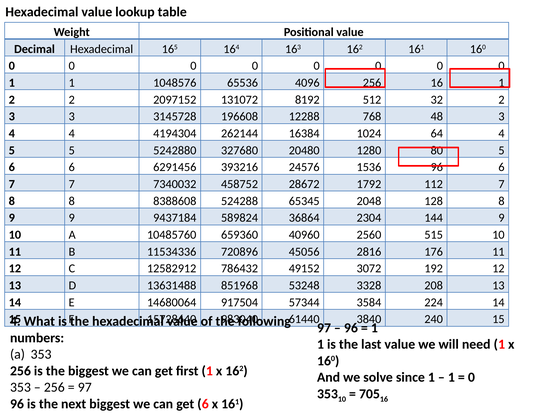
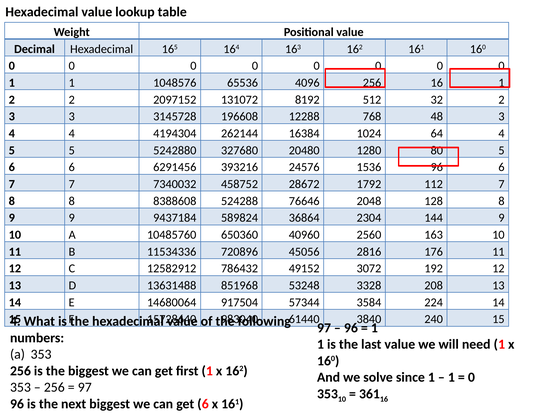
65345: 65345 -> 76646 (304, 201)
659360: 659360 -> 650360 (240, 234)
2560 515: 515 -> 163 (434, 234)
705: 705 -> 361 (369, 393)
